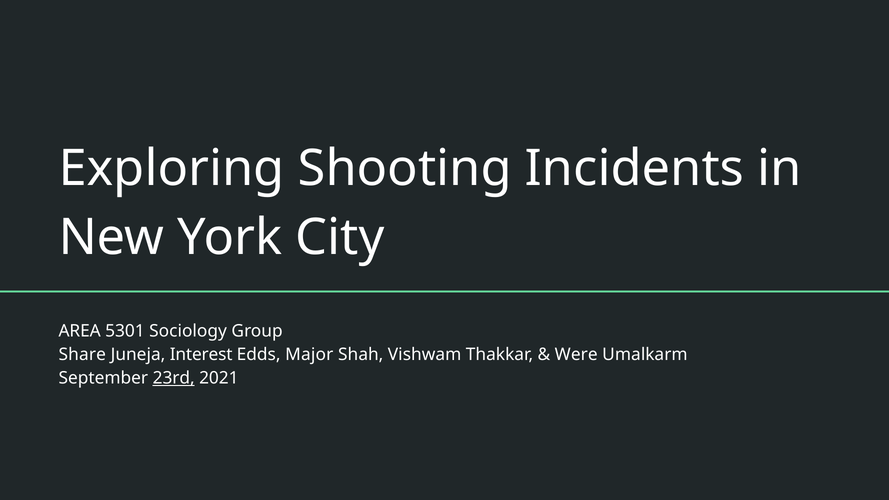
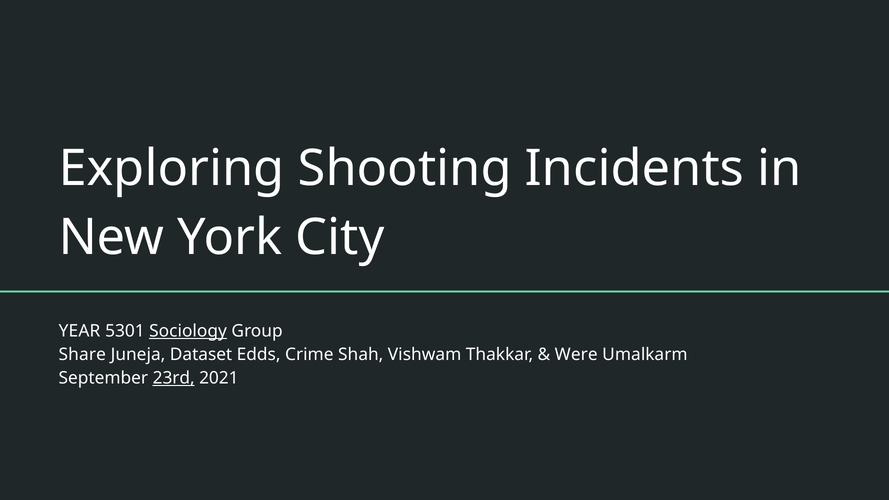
AREA: AREA -> YEAR (80, 331)
Sociology underline: none -> present (188, 331)
Interest: Interest -> Dataset (201, 355)
Major: Major -> Crime (309, 355)
